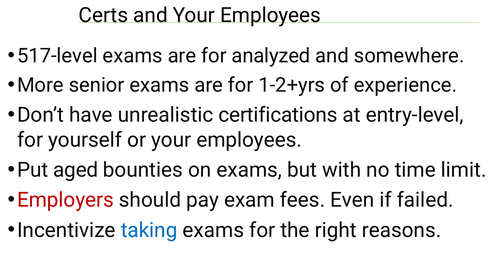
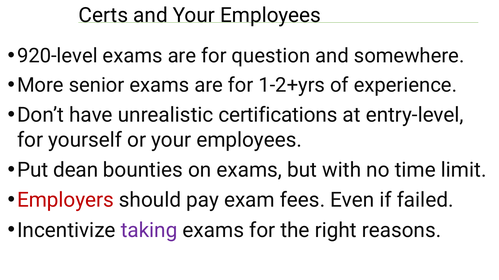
517-level: 517-level -> 920-level (57, 56)
analyzed: analyzed -> question (271, 56)
aged: aged -> dean (76, 170)
taking colour: blue -> purple (149, 231)
